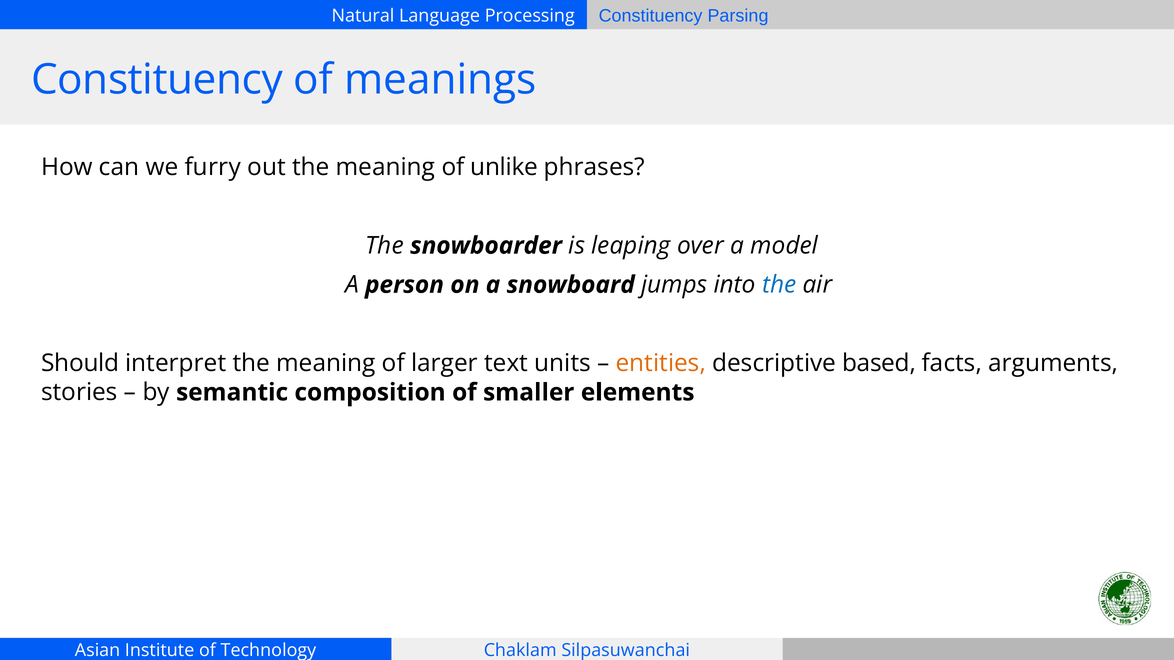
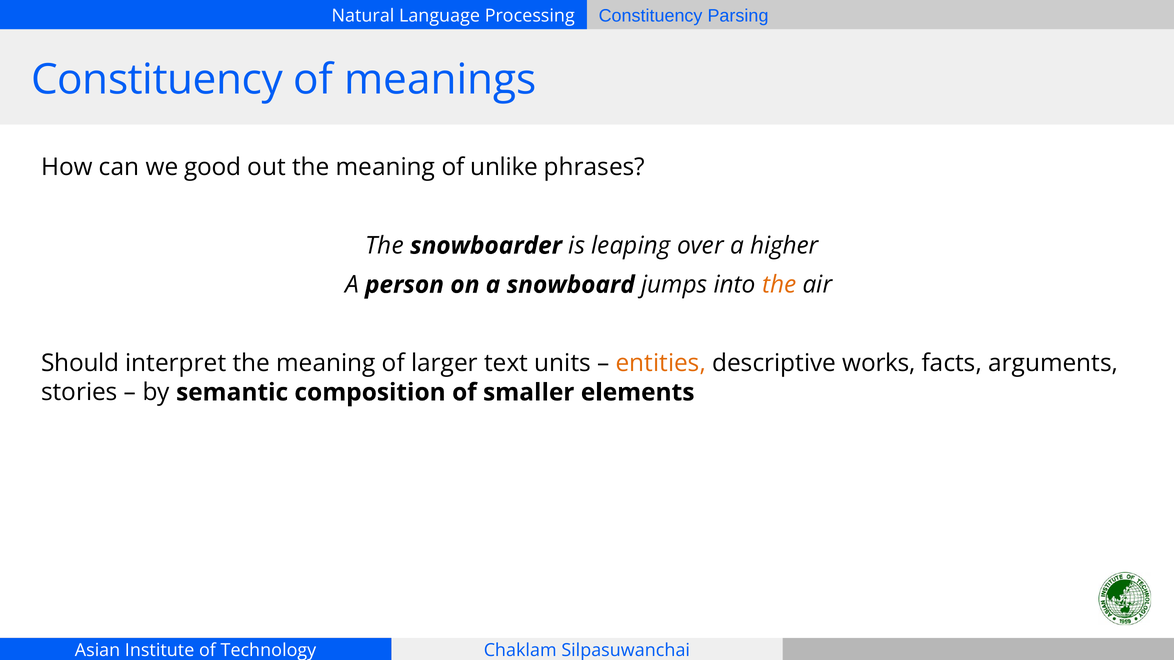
furry: furry -> good (213, 168)
model: model -> higher (784, 246)
the colour: blue -> orange (779, 285)
based: based -> works (879, 363)
